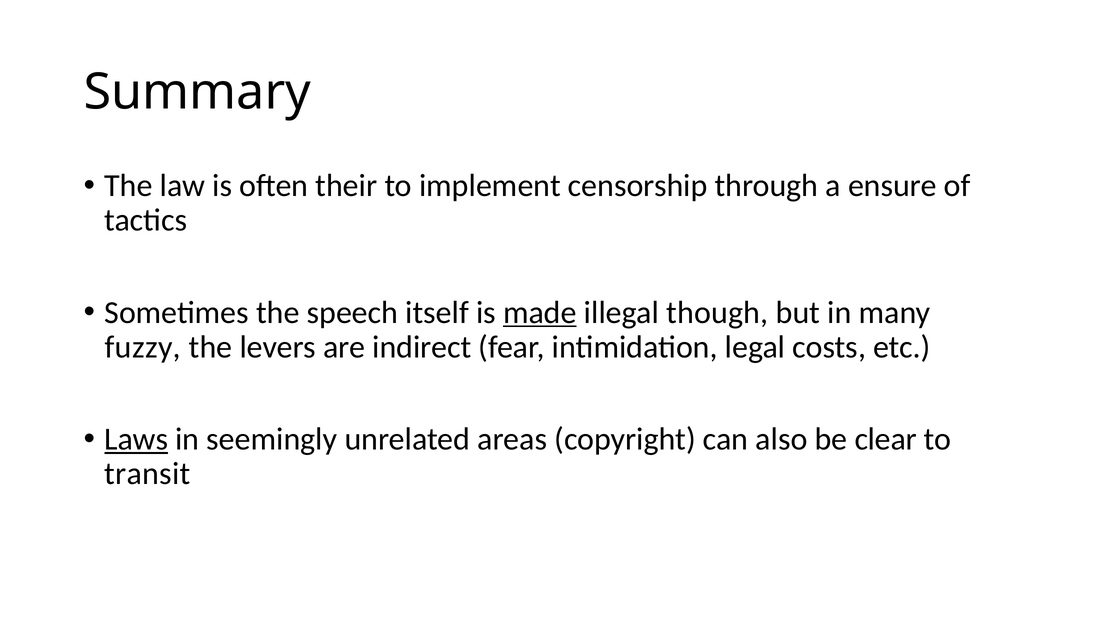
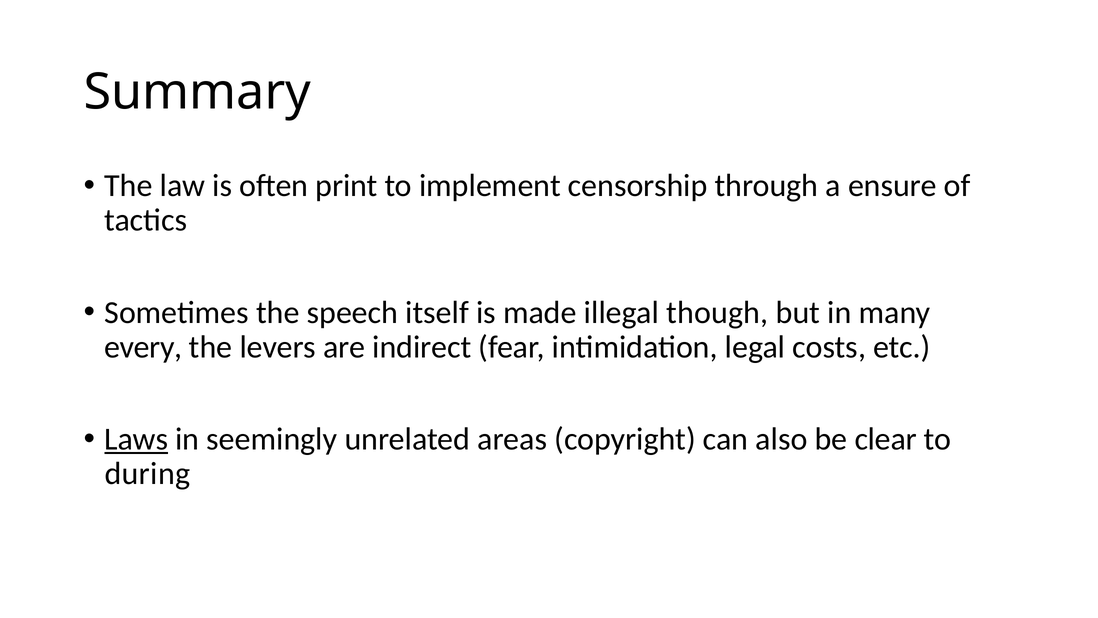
their: their -> print (346, 186)
made underline: present -> none (540, 312)
fuzzy: fuzzy -> every (143, 347)
transit: transit -> during (147, 474)
